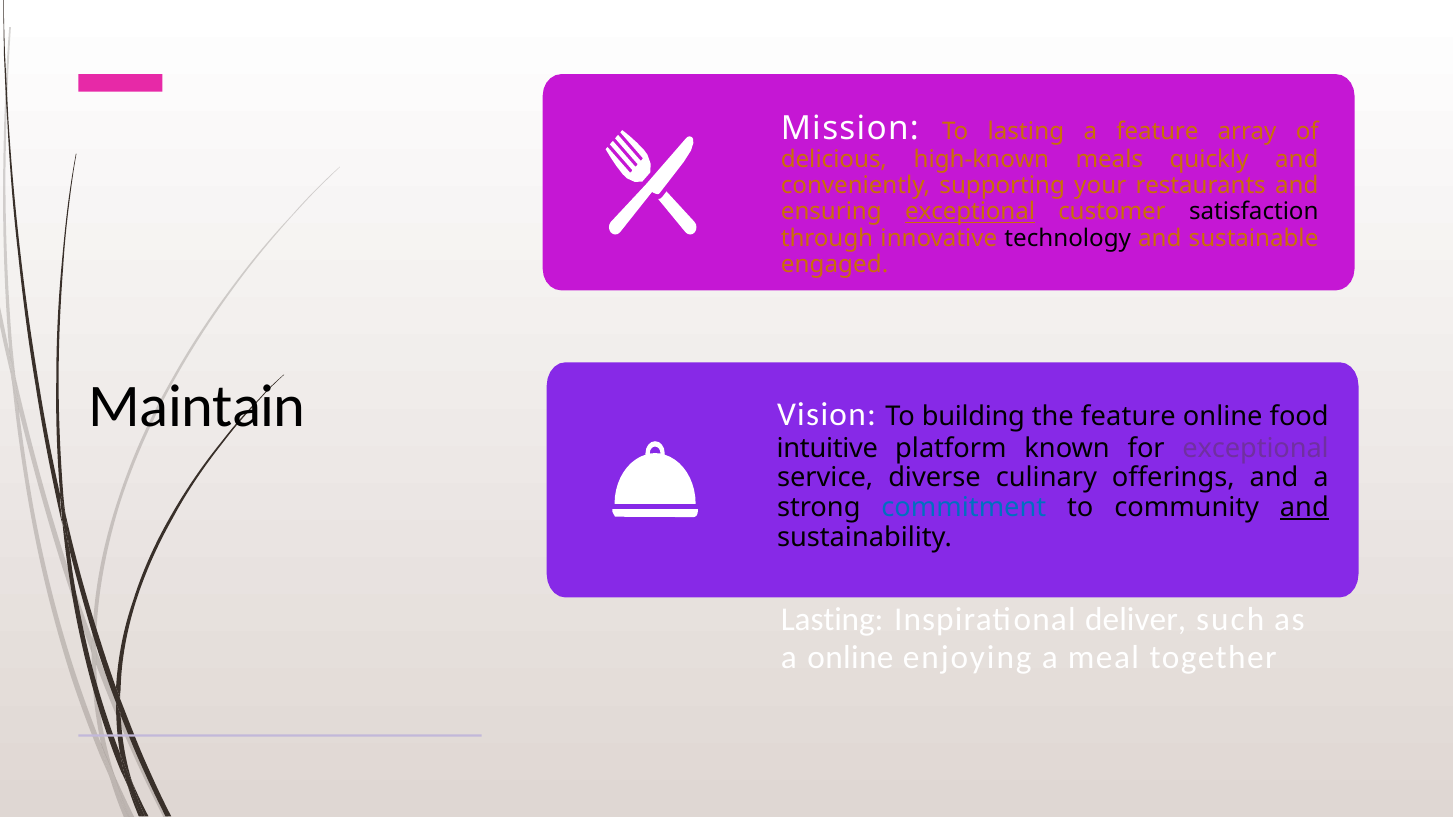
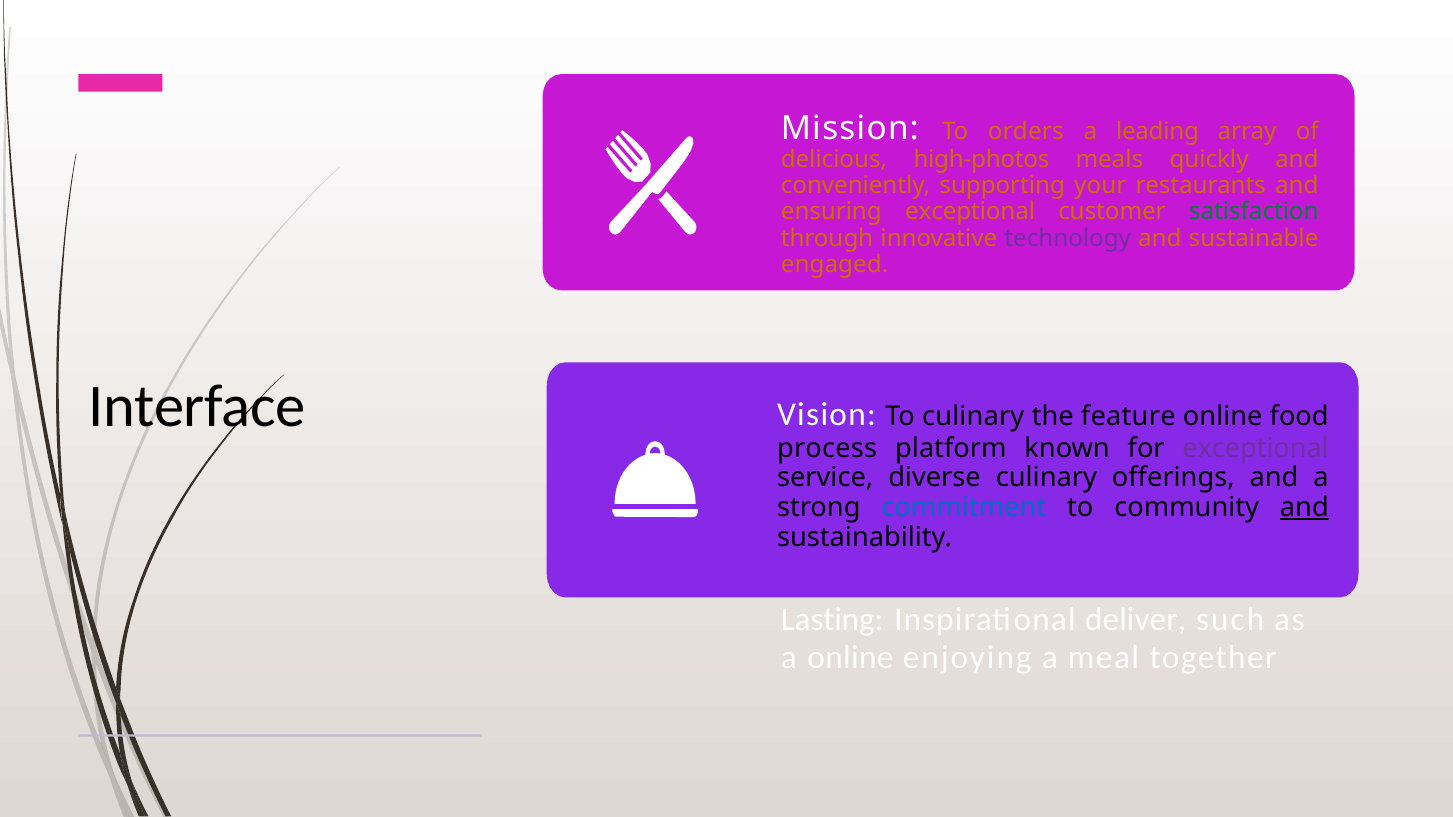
To lasting: lasting -> orders (1026, 132)
a feature: feature -> leading (1157, 132)
high-known: high-known -> high-photos (981, 160)
exceptional underline: present -> none (970, 212)
satisfaction colour: black -> green (1254, 212)
technology colour: black -> purple (1068, 238)
Maintain: Maintain -> Interface (197, 407)
To building: building -> culinary (973, 417)
intuitive: intuitive -> process (827, 448)
